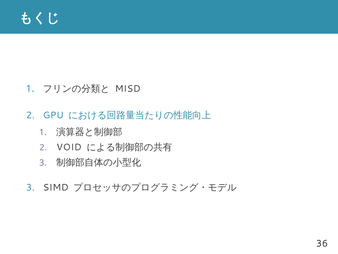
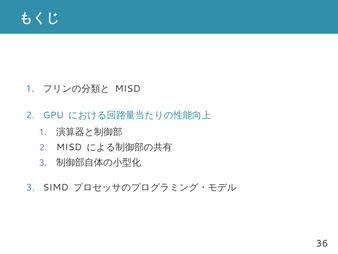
VOID: VOID -> MISD (69, 147)
